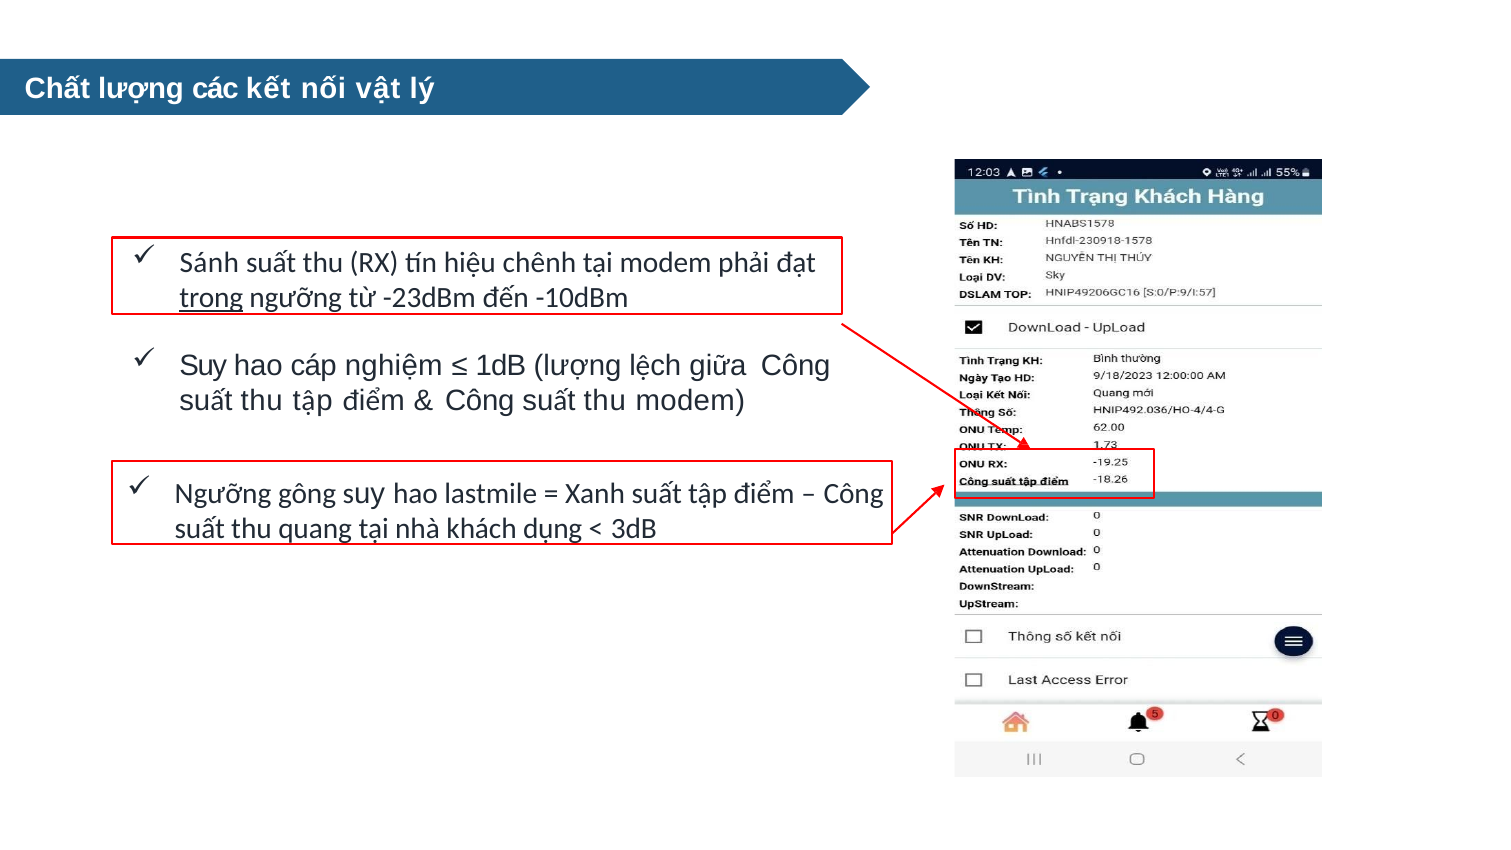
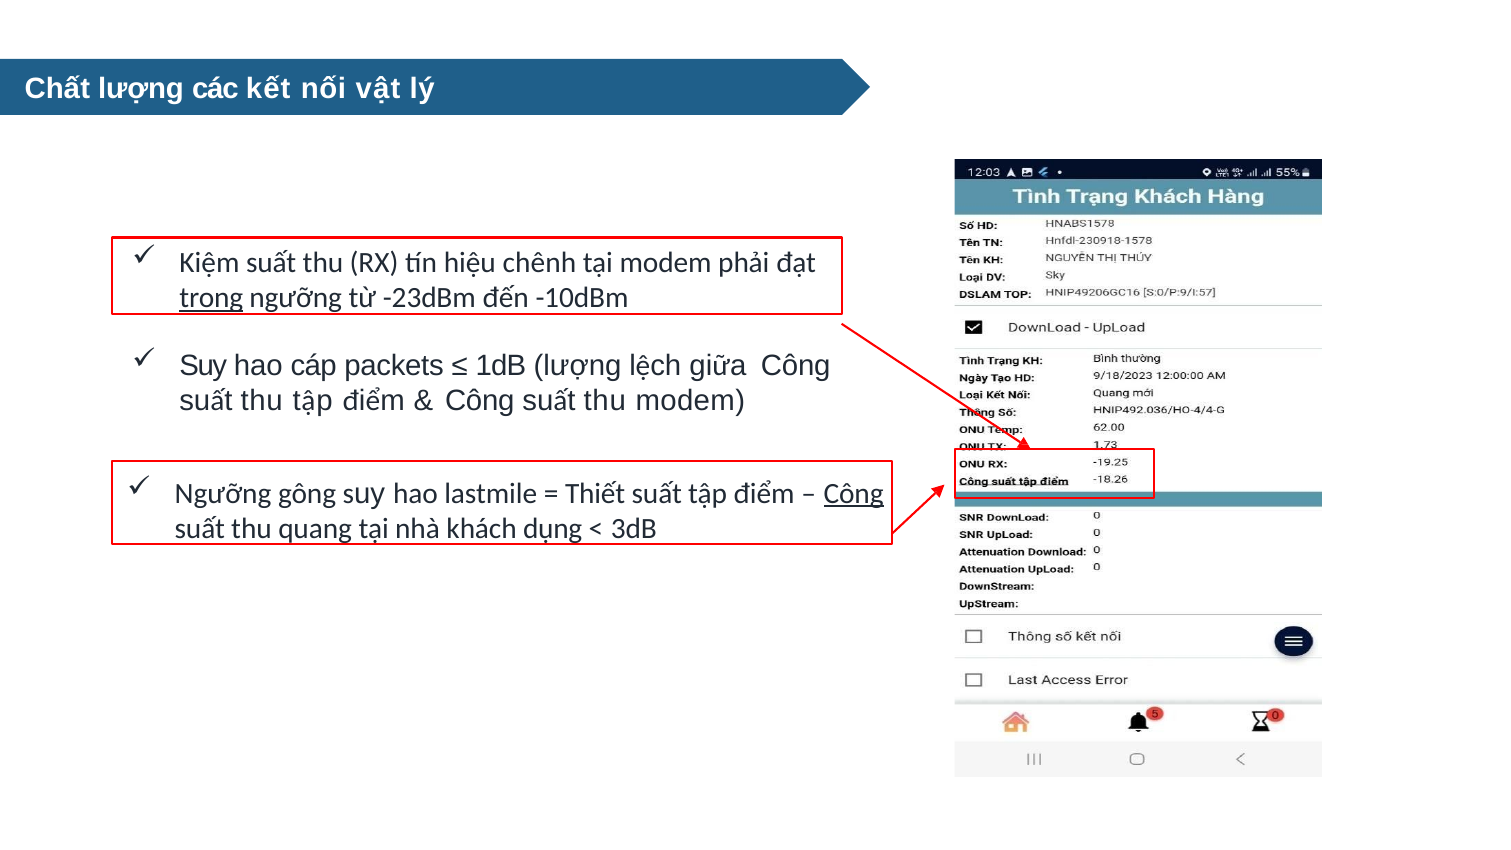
Sánh: Sánh -> Kiệm (209, 263)
nghiệm: nghiệm -> packets (394, 366)
Xanh: Xanh -> Thiết (595, 493)
Công underline: none -> present (854, 493)
